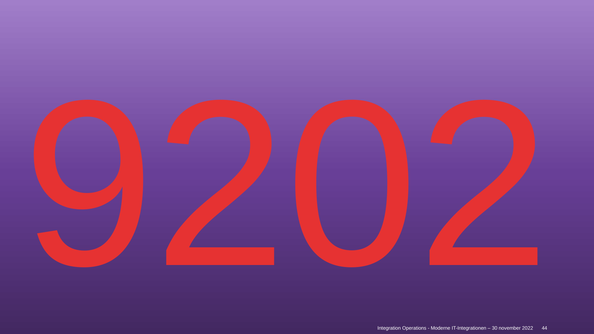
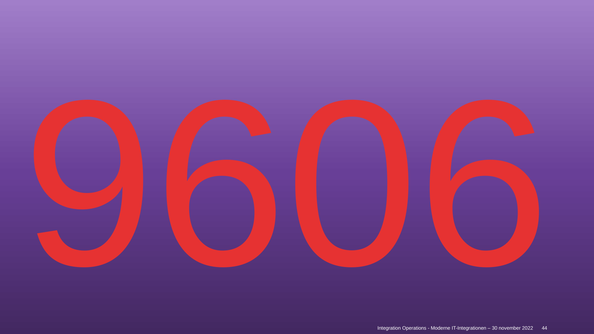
9202: 9202 -> 9606 (286, 187)
